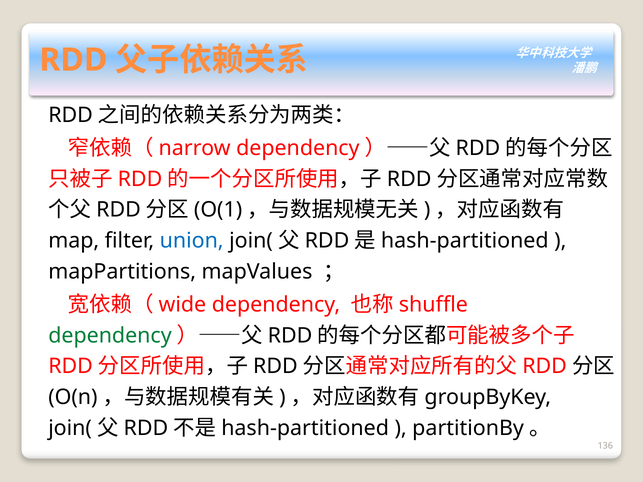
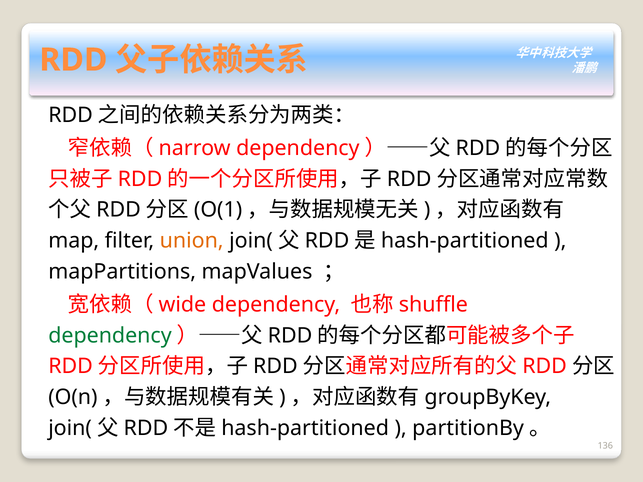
union colour: blue -> orange (192, 241)
